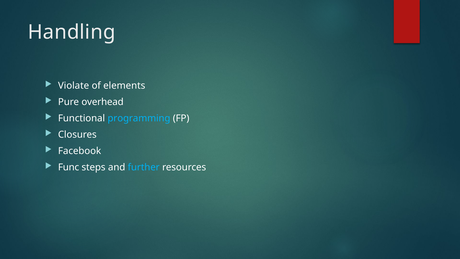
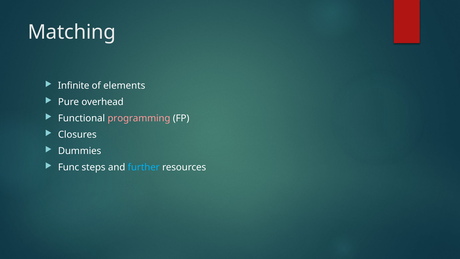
Handling: Handling -> Matching (72, 32)
Violate: Violate -> Infinite (74, 86)
programming colour: light blue -> pink (139, 118)
Facebook: Facebook -> Dummies (80, 151)
